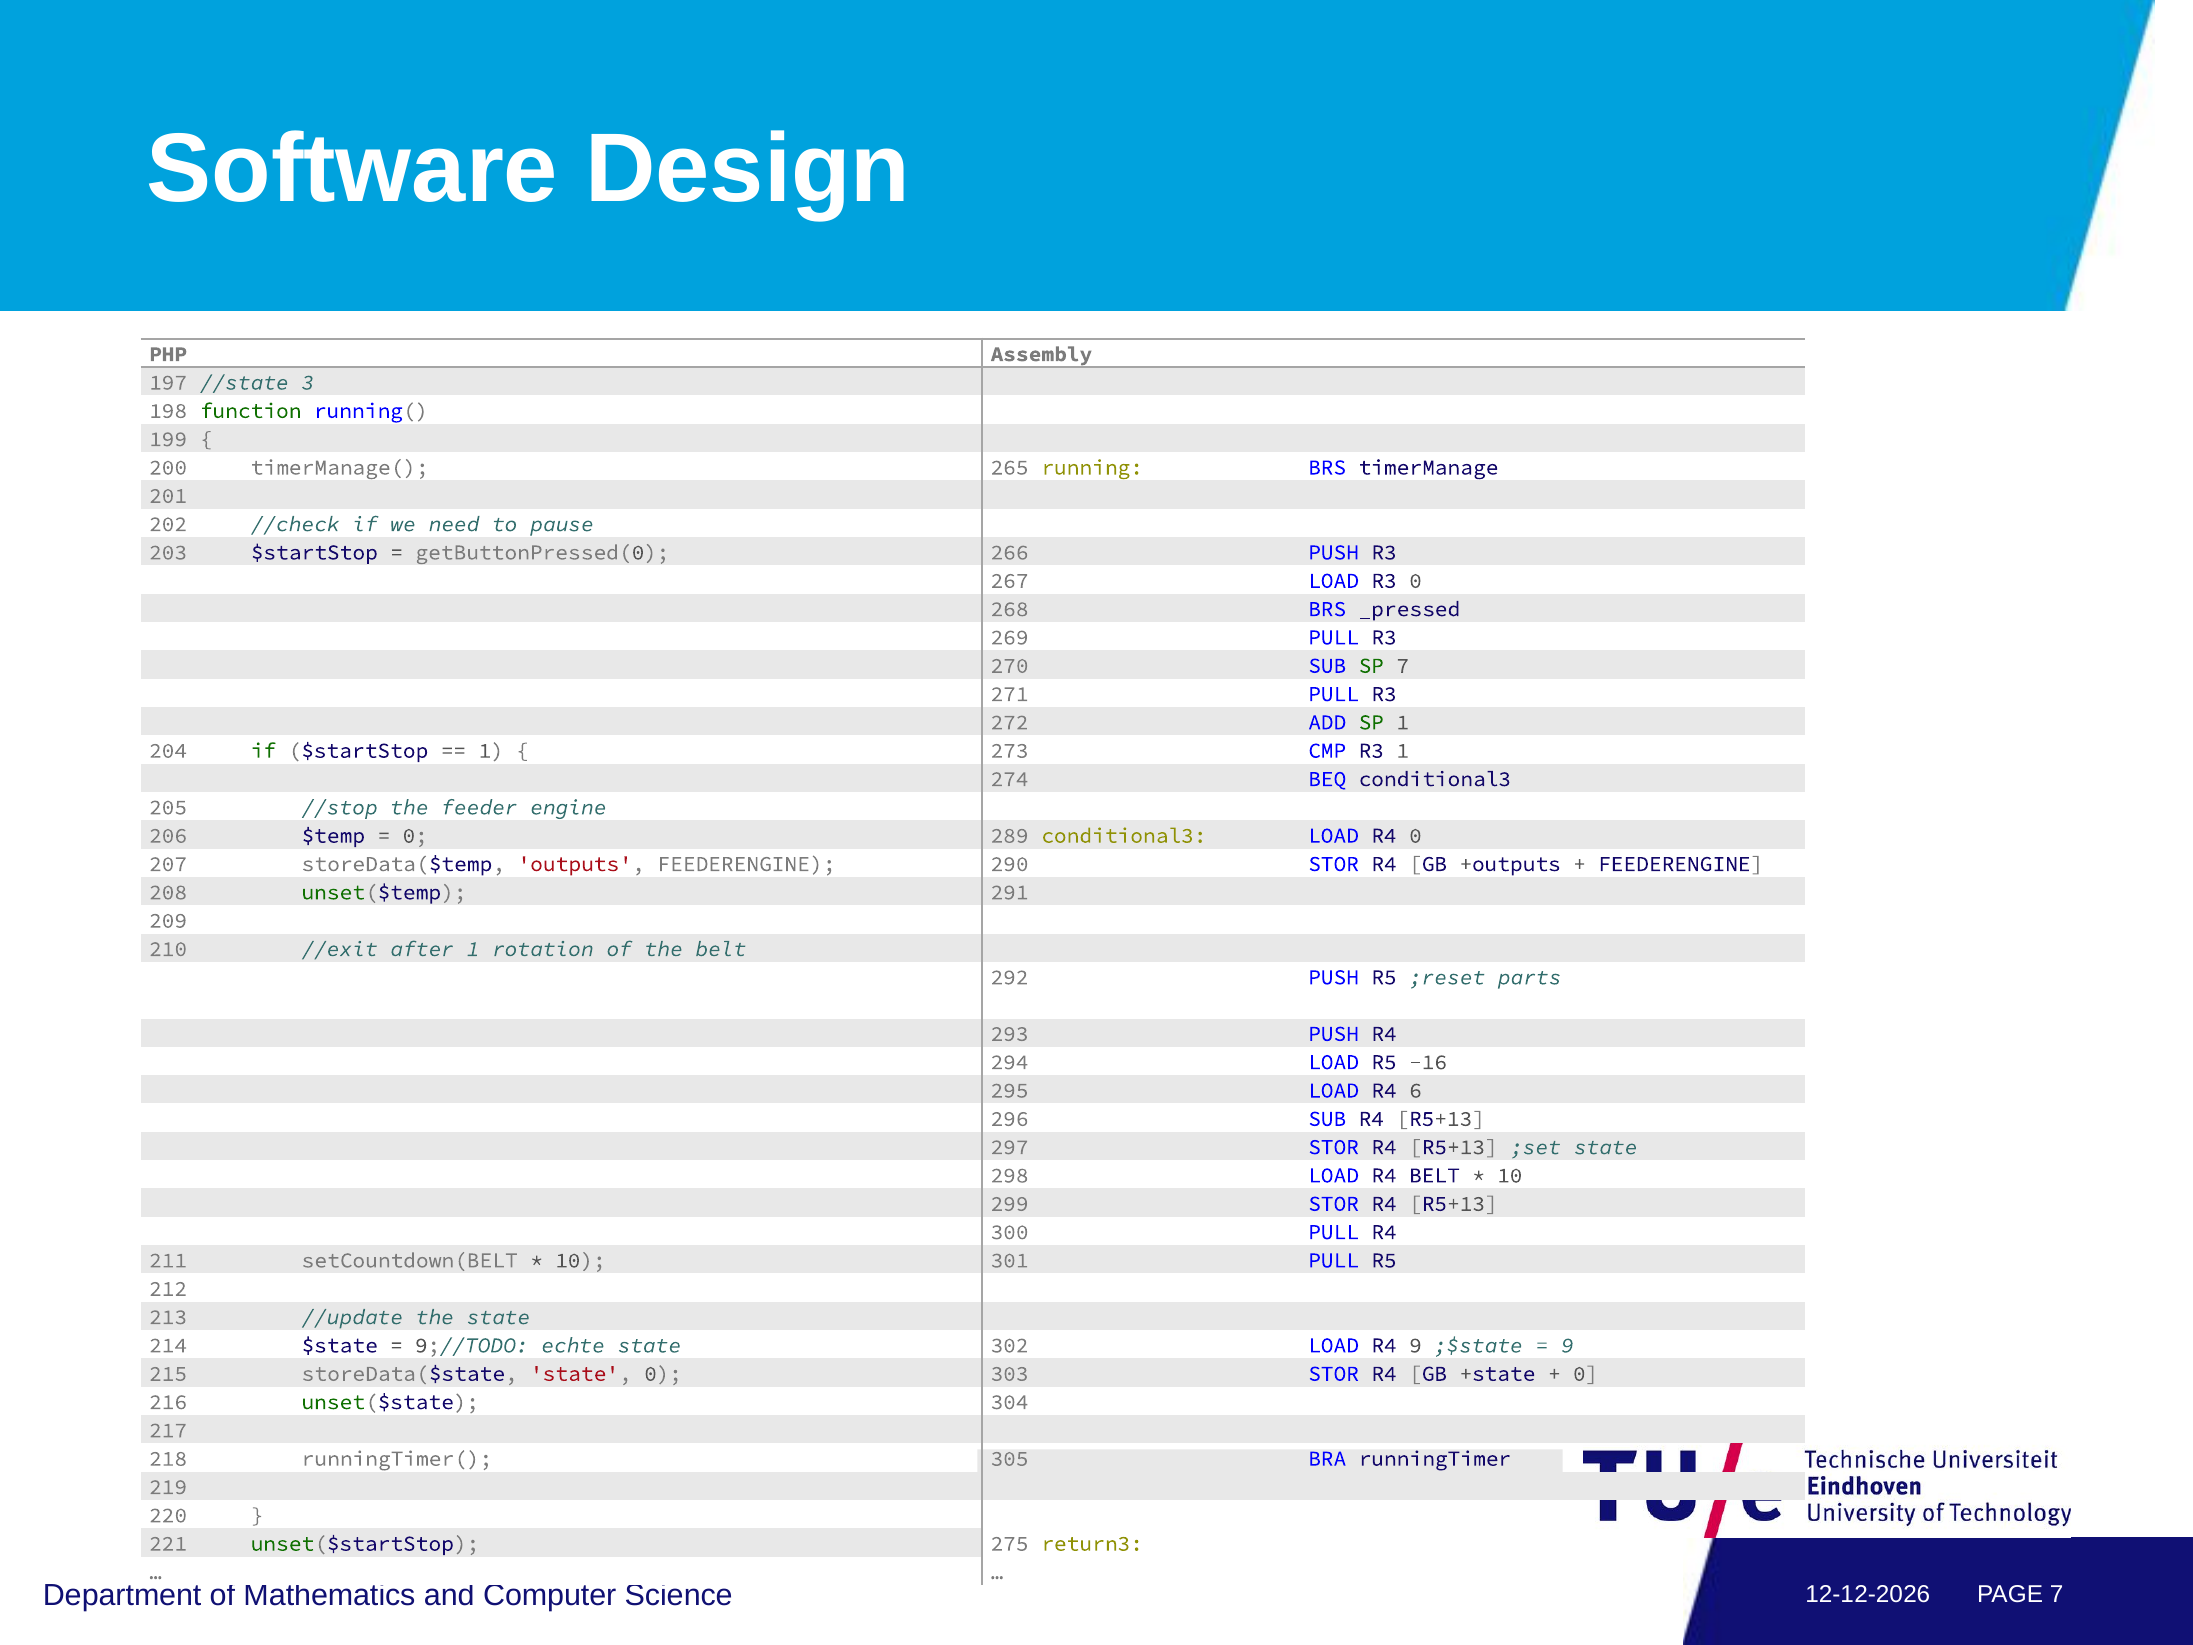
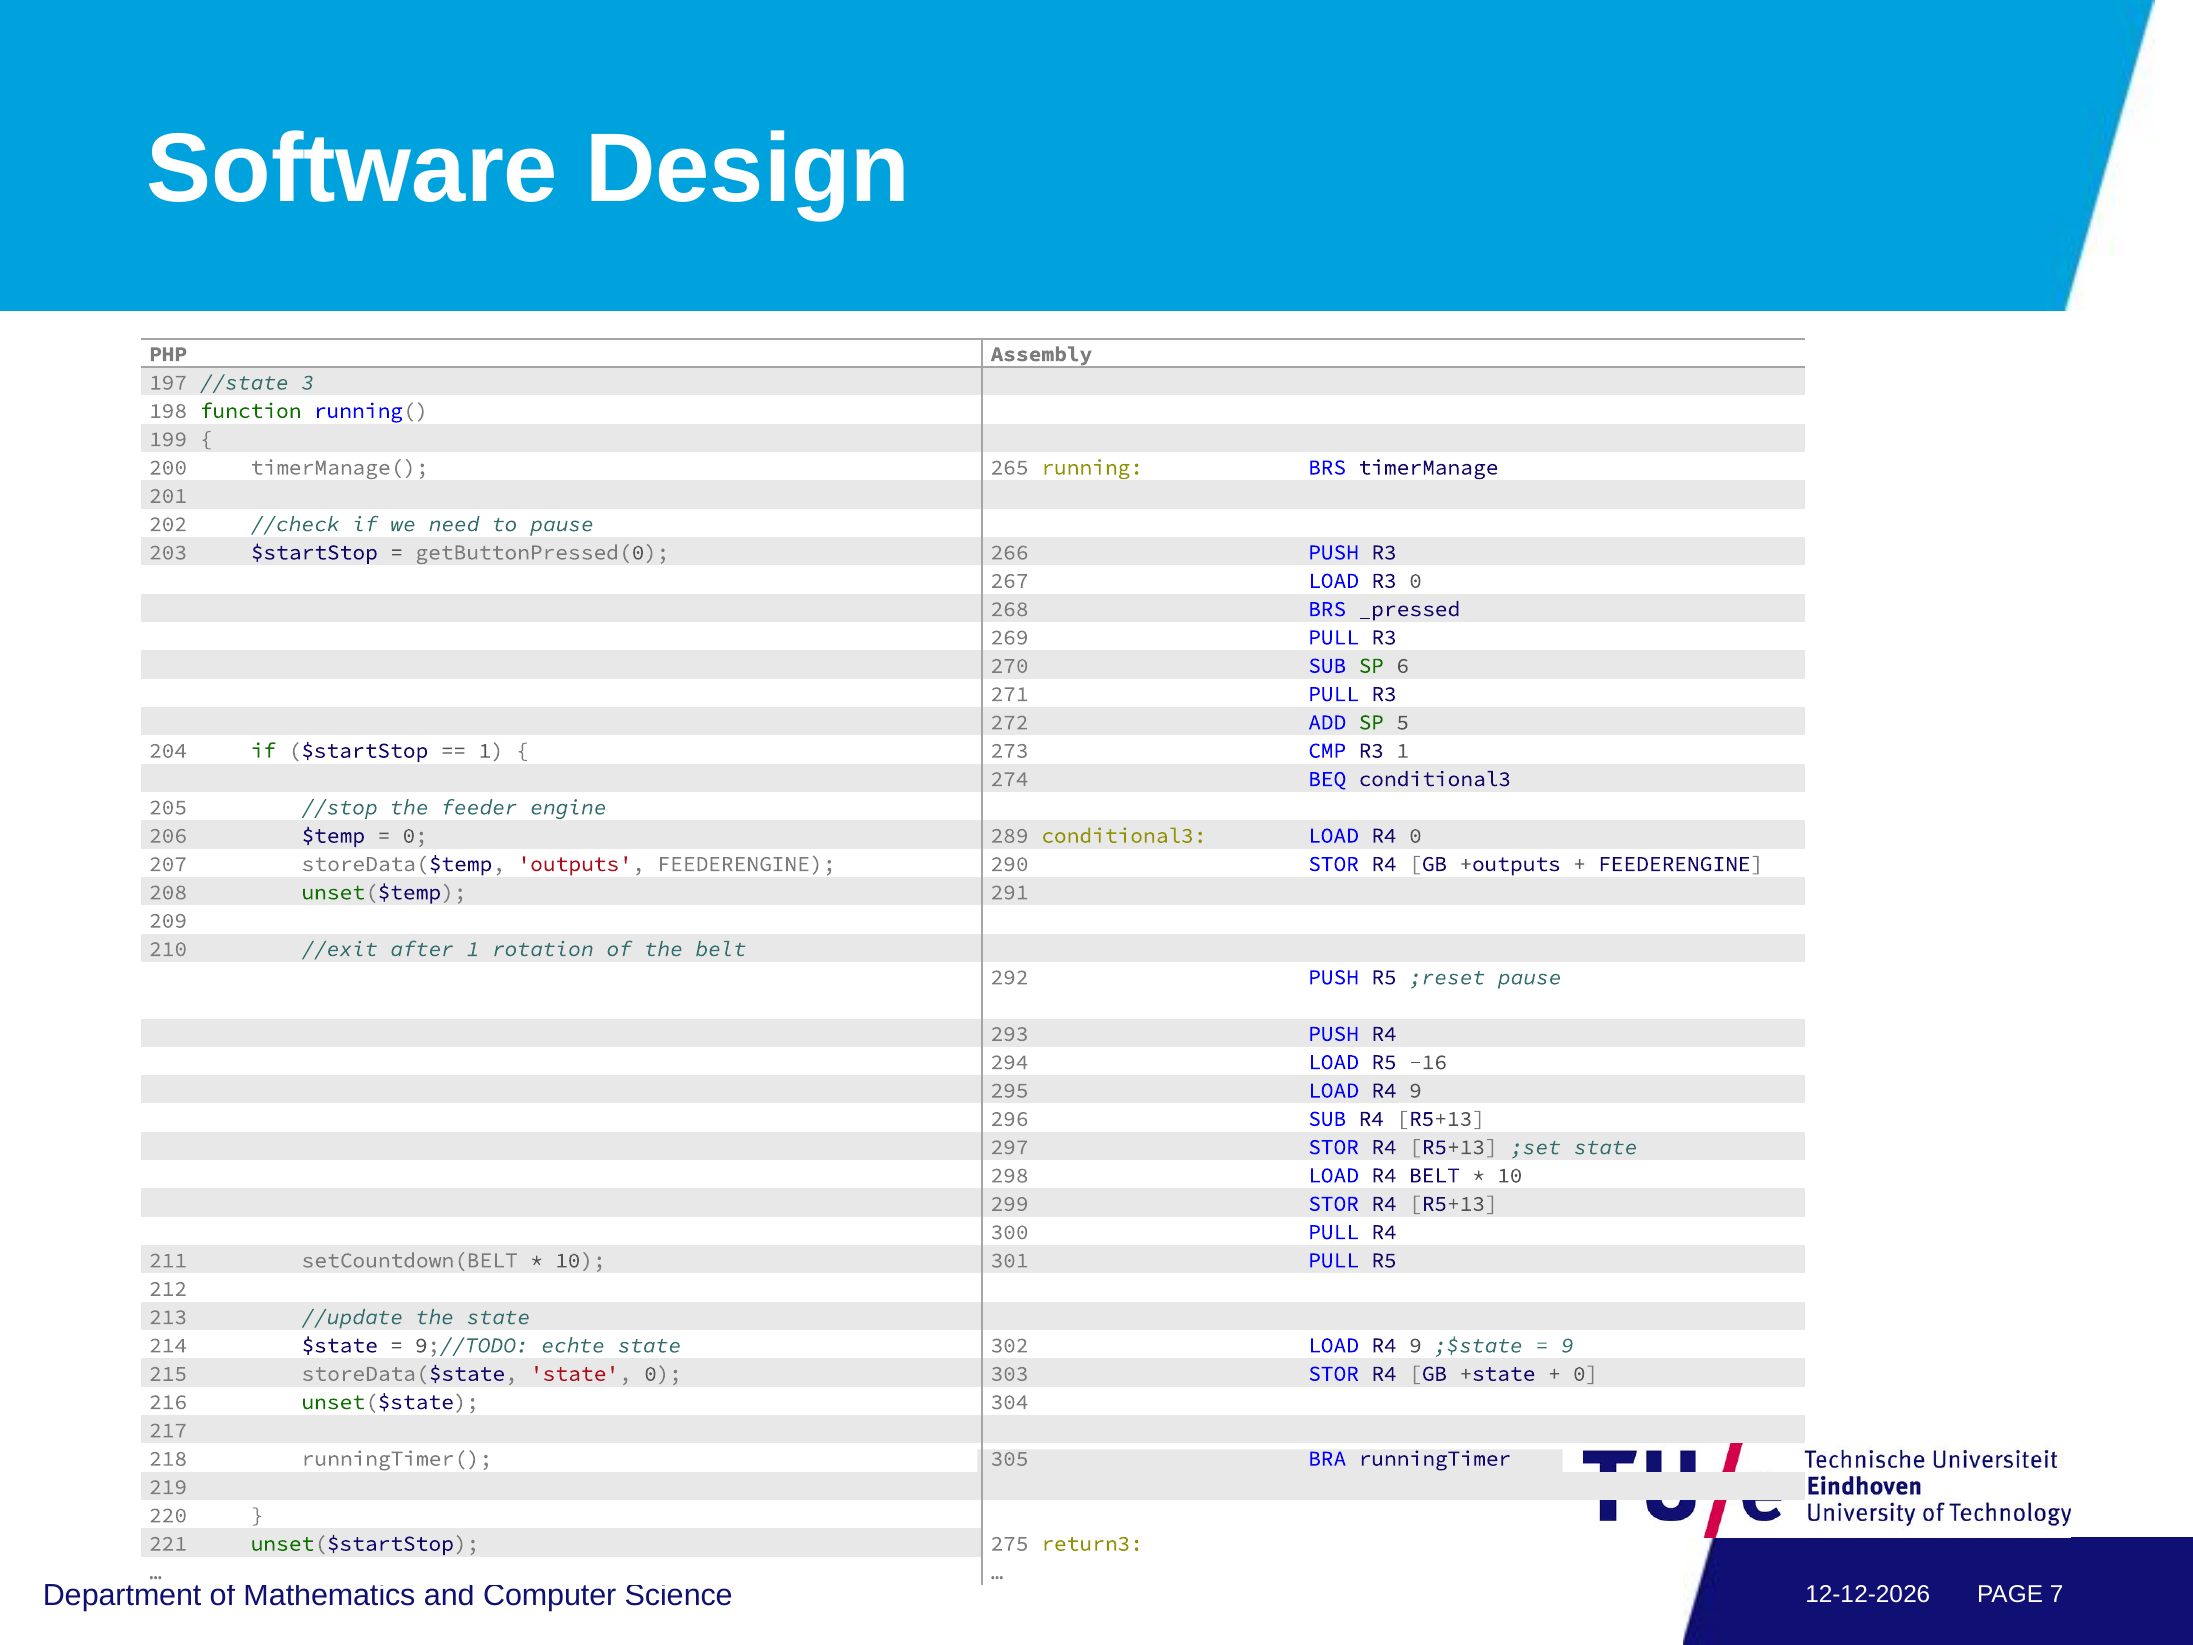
SP 7: 7 -> 6 (1403, 666)
SP 1: 1 -> 5 (1403, 722)
;reset parts: parts -> pause (1530, 977)
295 LOAD R4 6: 6 -> 9 (1416, 1090)
